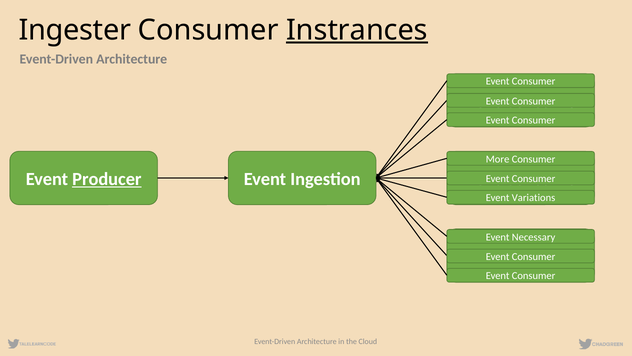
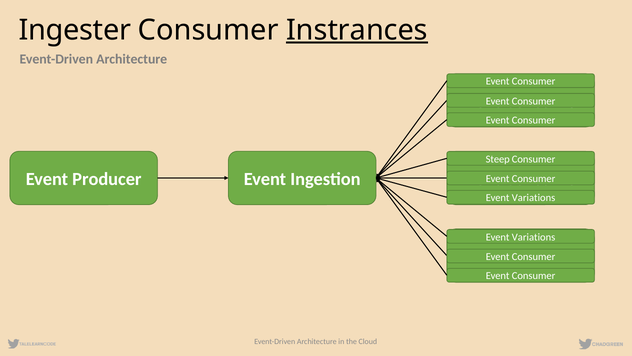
More: More -> Steep (498, 159)
Producer underline: present -> none (107, 179)
Necessary: Necessary -> Variations (534, 237)
